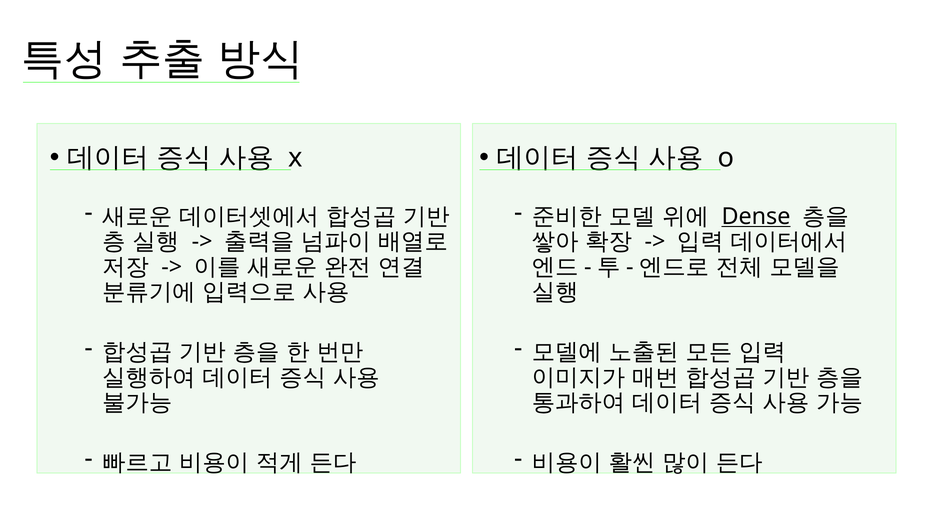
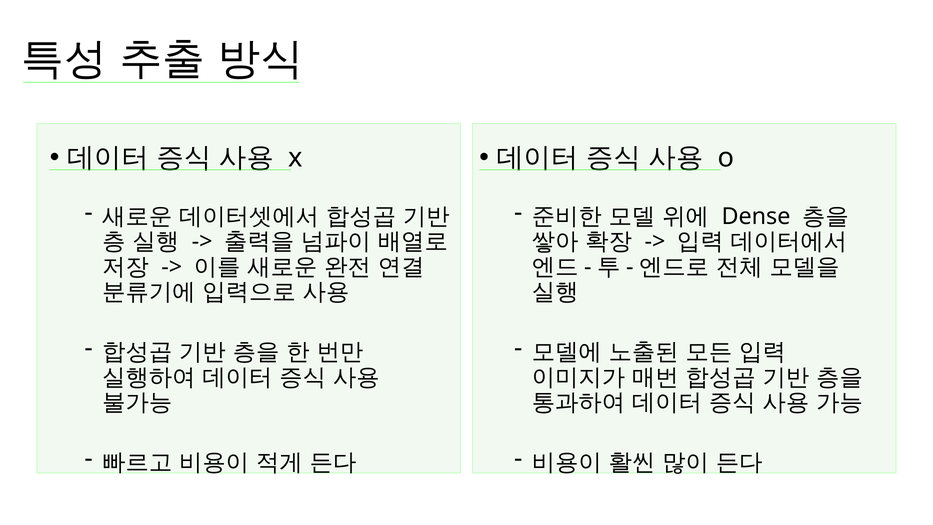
Dense underline: present -> none (756, 216)
